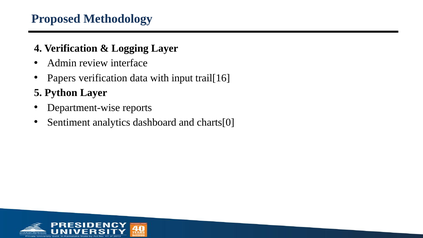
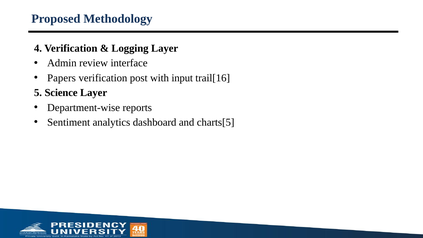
data: data -> post (139, 78)
Python: Python -> Science (61, 93)
charts[0: charts[0 -> charts[5 (216, 122)
